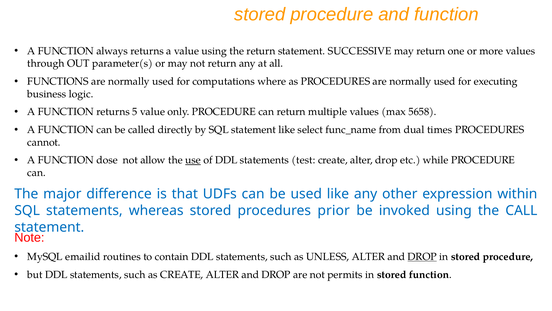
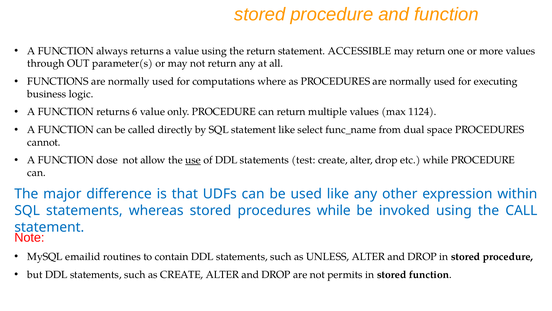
SUCCESSIVE: SUCCESSIVE -> ACCESSIBLE (360, 51)
5: 5 -> 6 (135, 112)
5658: 5658 -> 1124 (423, 112)
times: times -> space (440, 130)
procedures prior: prior -> while (334, 210)
DROP underline: present -> none (422, 256)
